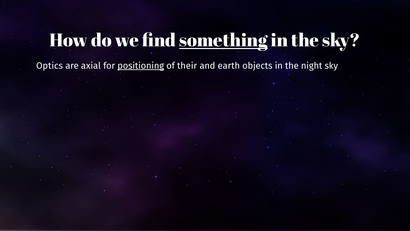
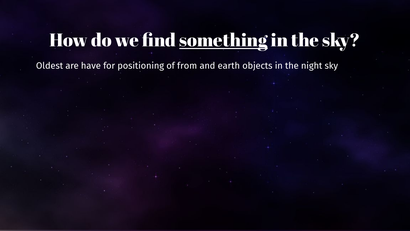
Optics: Optics -> Oldest (50, 66)
axial: axial -> have (91, 66)
positioning underline: present -> none (141, 66)
their: their -> from (187, 66)
